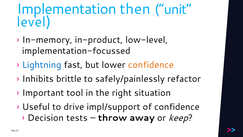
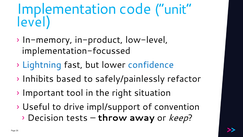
then: then -> code (135, 9)
confidence colour: orange -> blue (151, 65)
brittle: brittle -> based (69, 79)
of confidence: confidence -> convention (177, 107)
